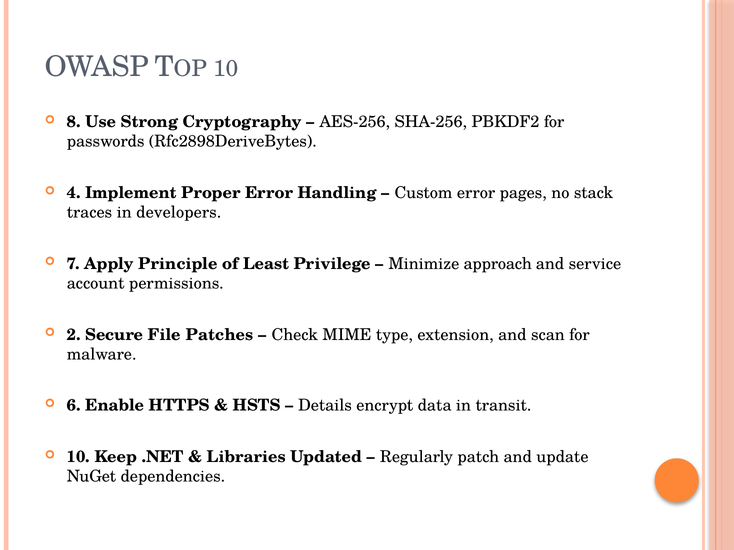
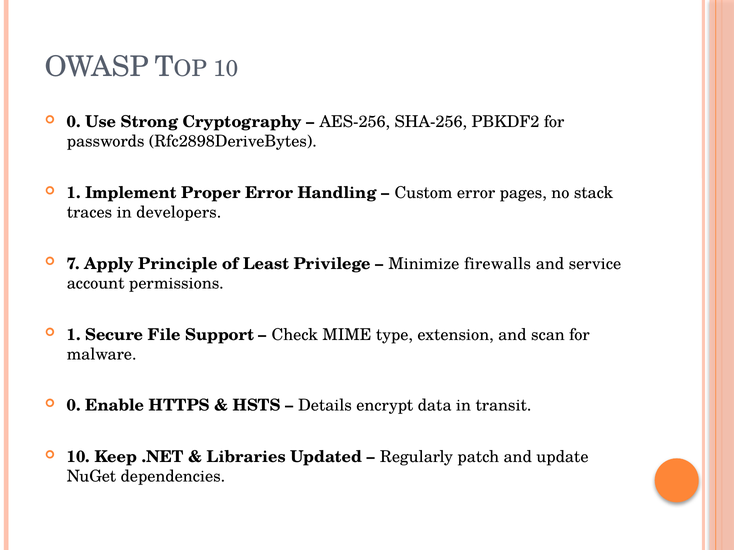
8: 8 -> 0 (74, 122)
4: 4 -> 1 (74, 193)
approach: approach -> firewalls (498, 264)
2: 2 -> 1 (74, 335)
Patches: Patches -> Support (220, 335)
6: 6 -> 0 (74, 406)
